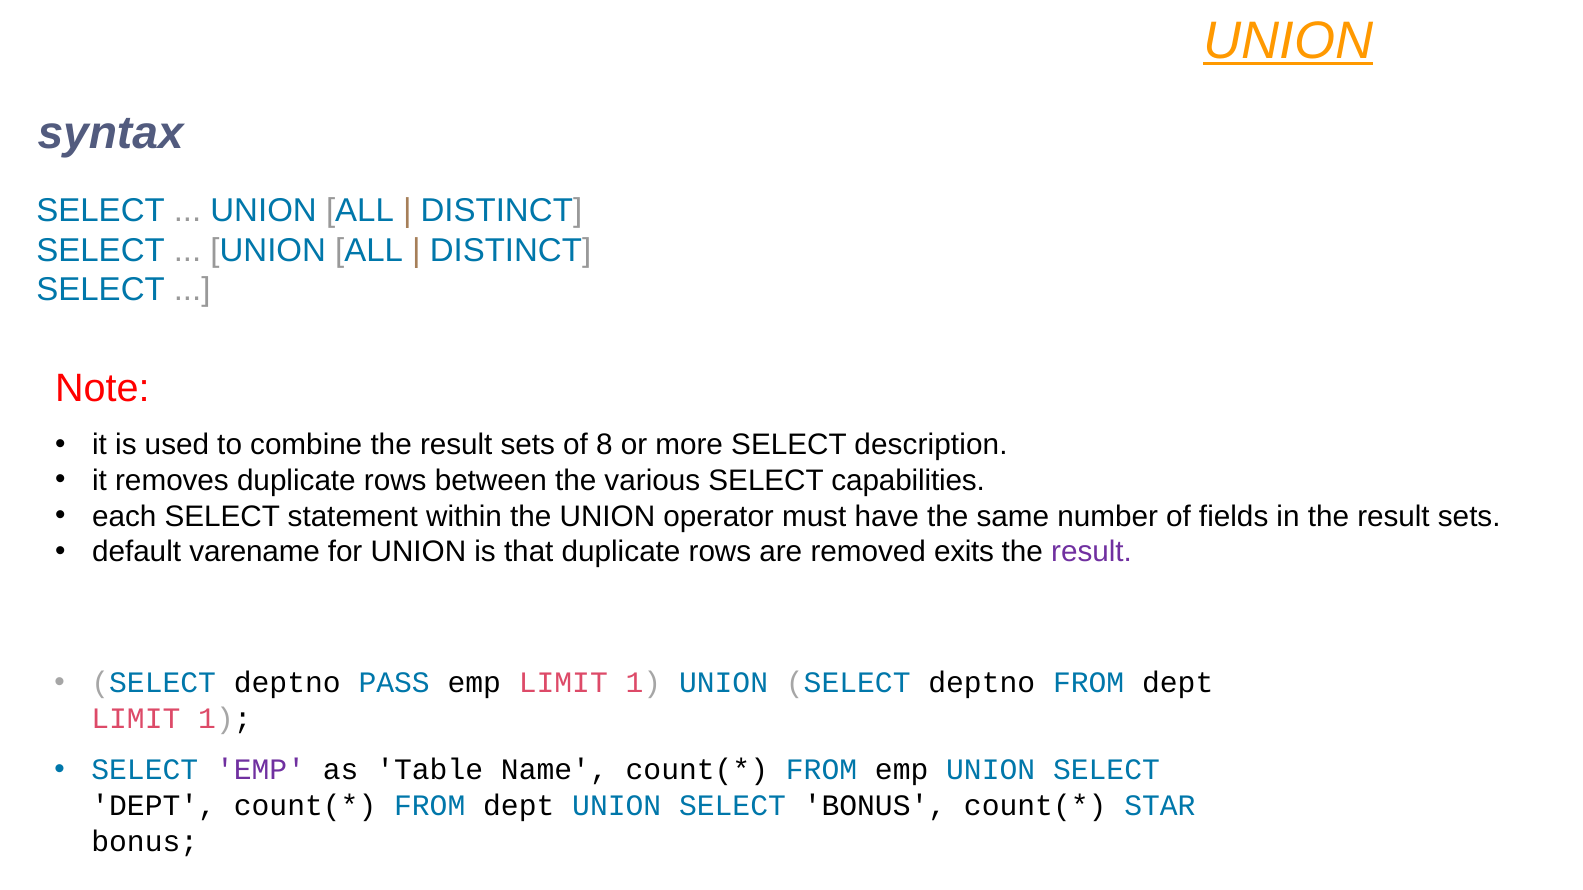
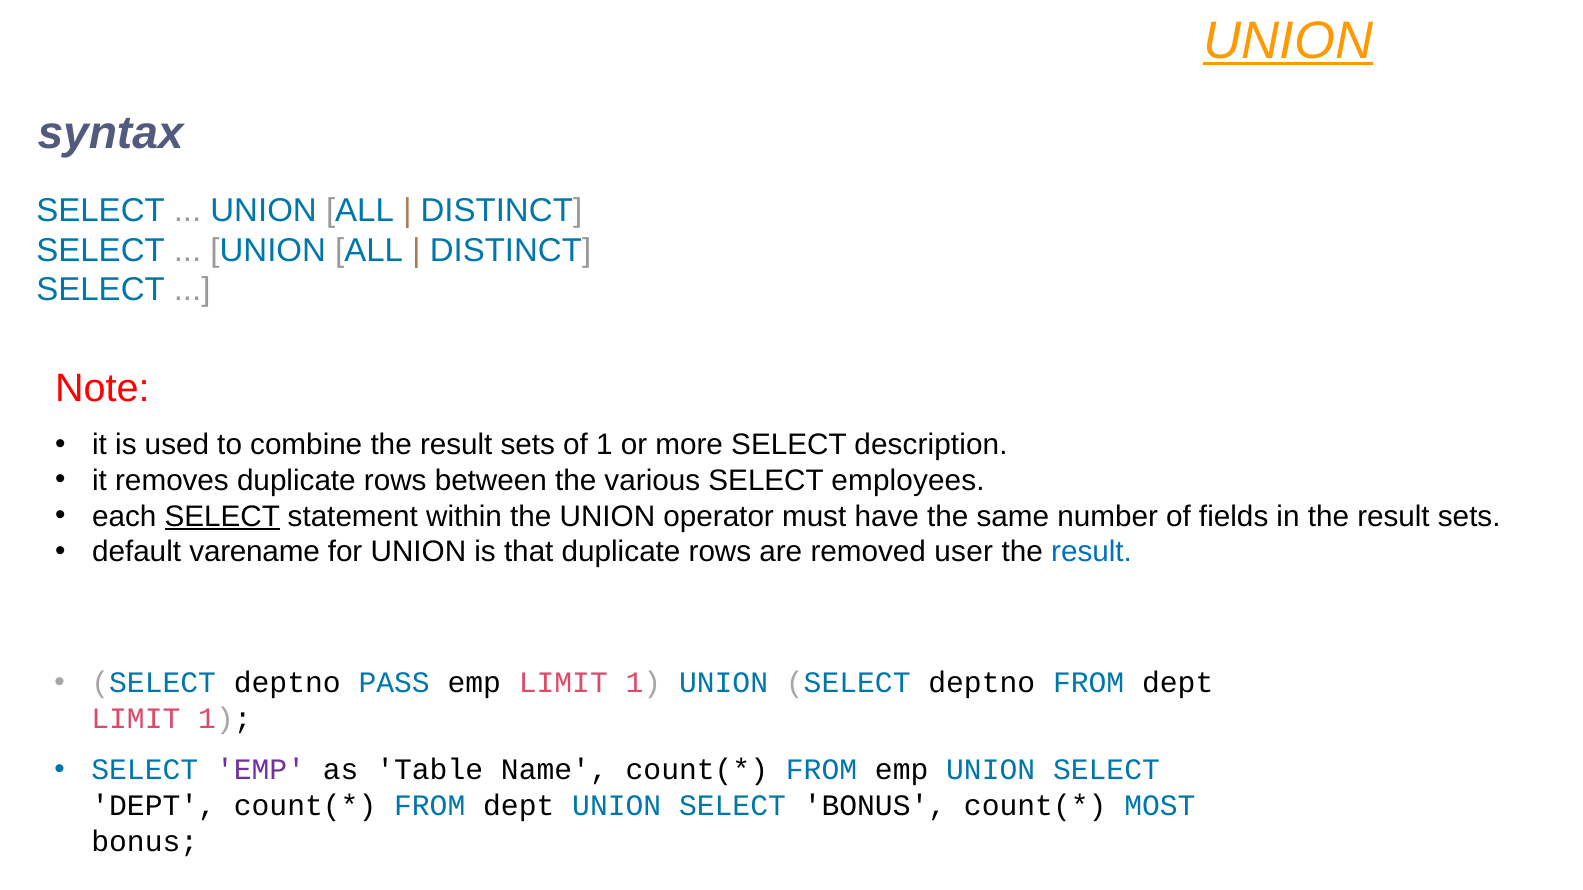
of 8: 8 -> 1 (604, 445)
capabilities: capabilities -> employees (908, 481)
SELECT underline: none -> present (222, 517)
exits: exits -> user (964, 552)
result colour: purple -> blue (1092, 552)
STAR: STAR -> MOST (1160, 806)
